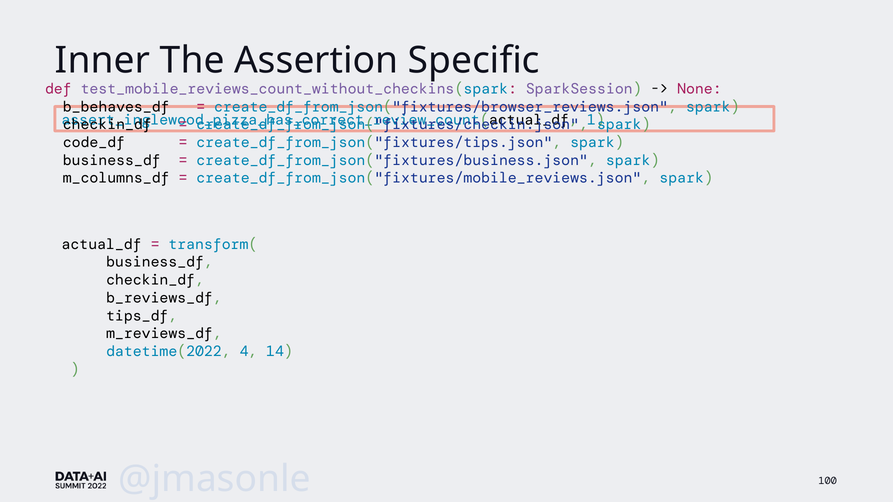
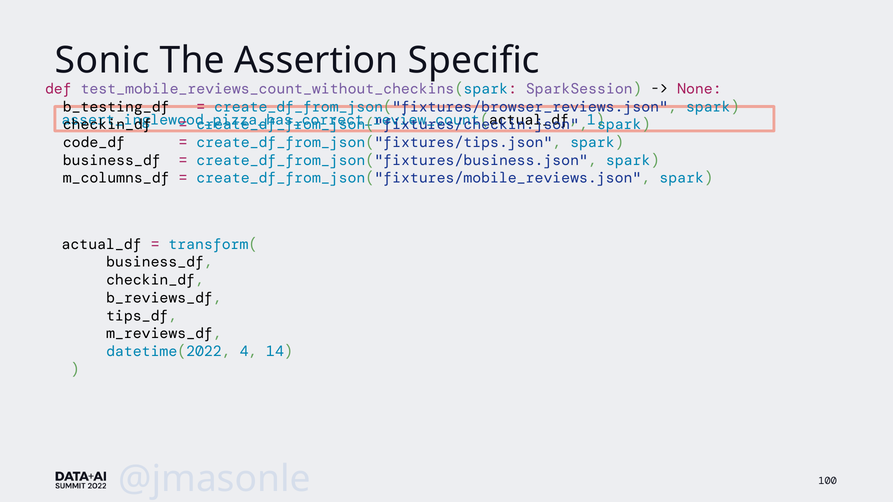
Inner: Inner -> Sonic (102, 60)
b_behaves_df: b_behaves_df -> b_testing_df (116, 107)
